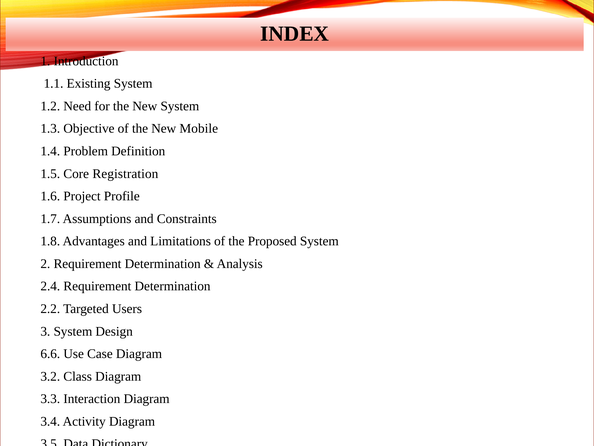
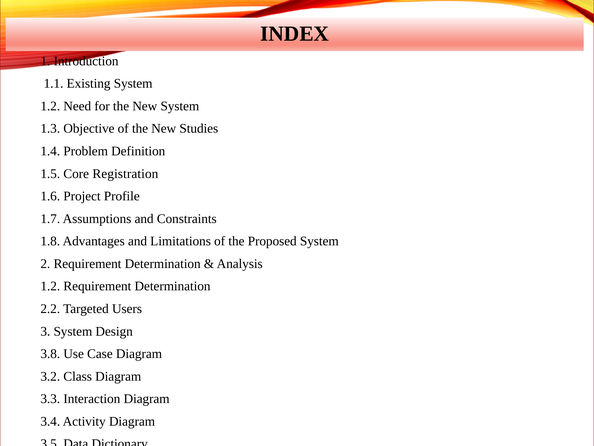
Mobile: Mobile -> Studies (199, 128)
2.4: 2.4 -> 1.2 (50, 286)
6.6: 6.6 -> 3.8 (50, 353)
